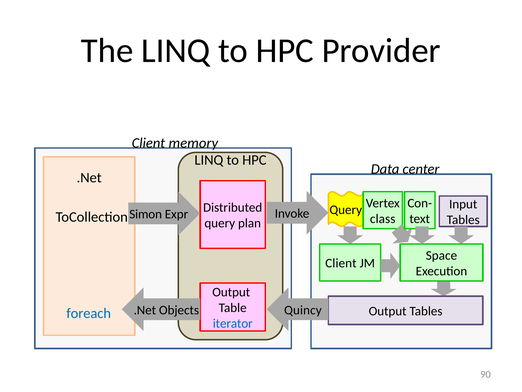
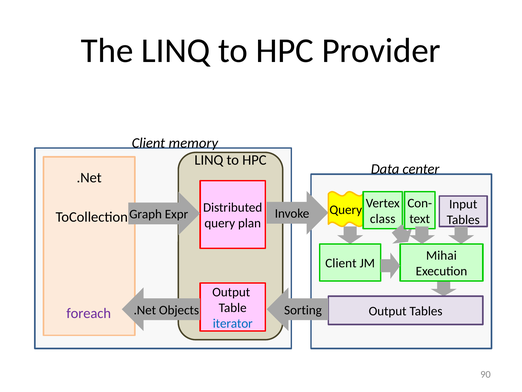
Simon: Simon -> Graph (146, 214)
Space: Space -> Mihai (441, 255)
Quincy: Quincy -> Sorting (303, 310)
foreach colour: blue -> purple (89, 313)
